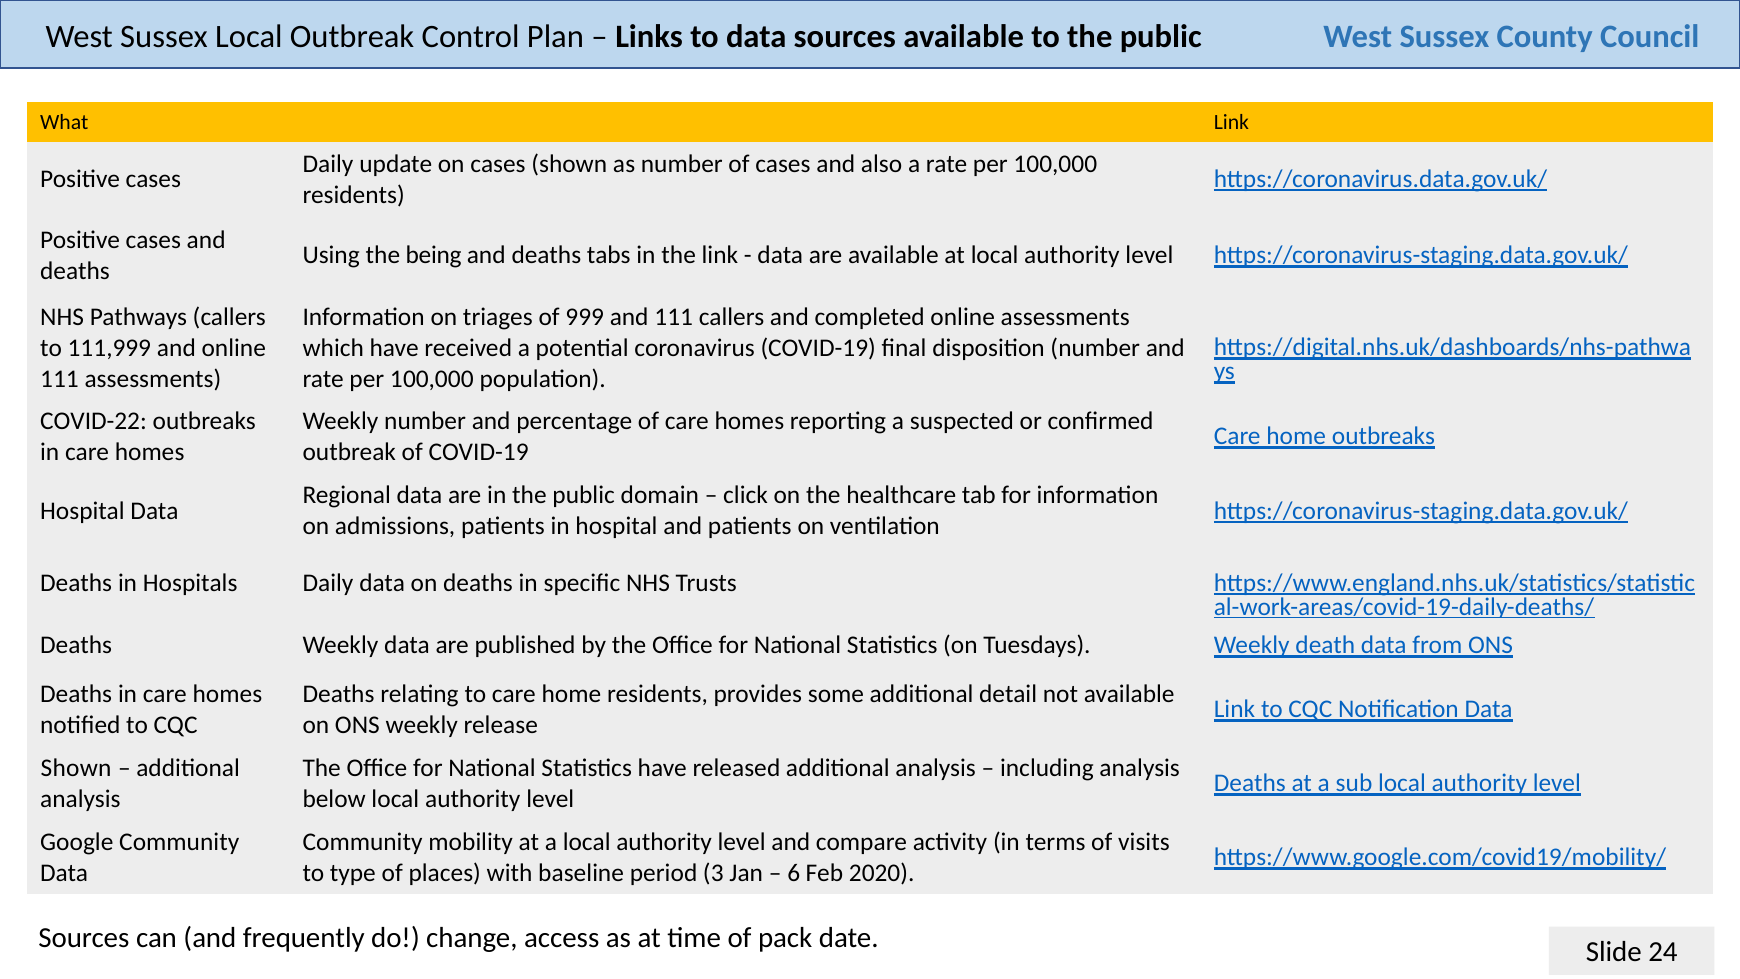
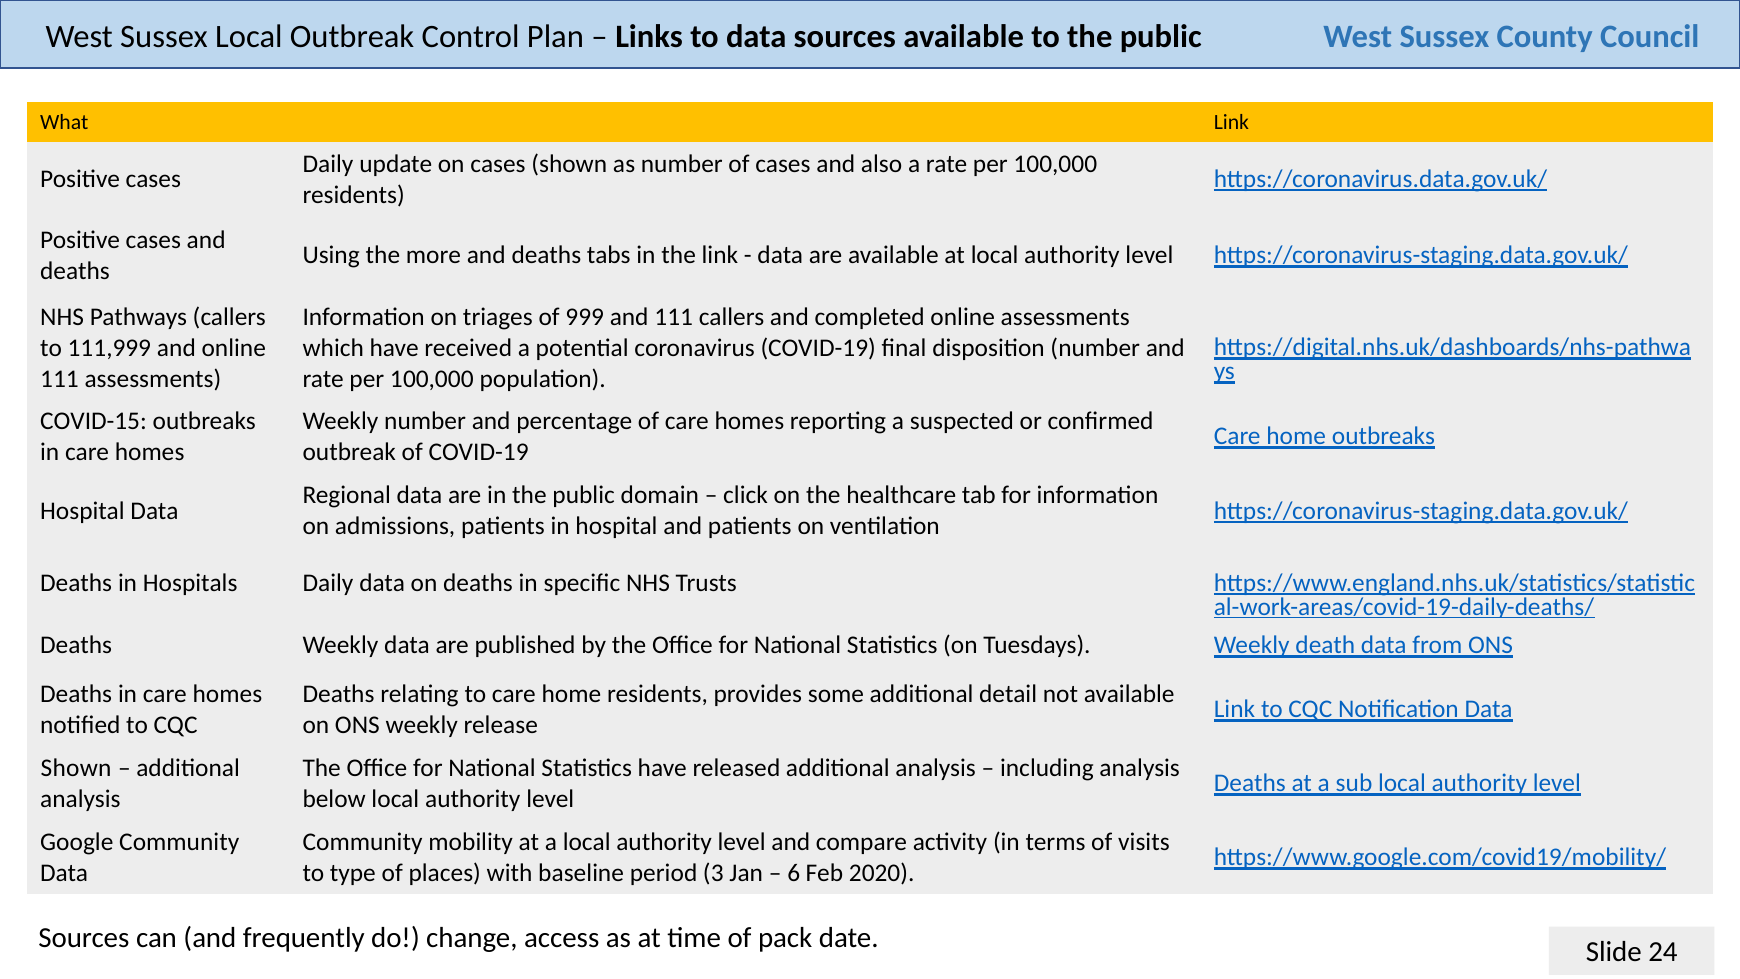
being: being -> more (433, 255)
COVID-22: COVID-22 -> COVID-15 (94, 421)
